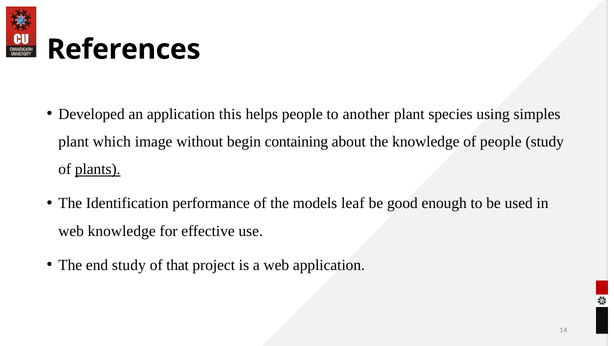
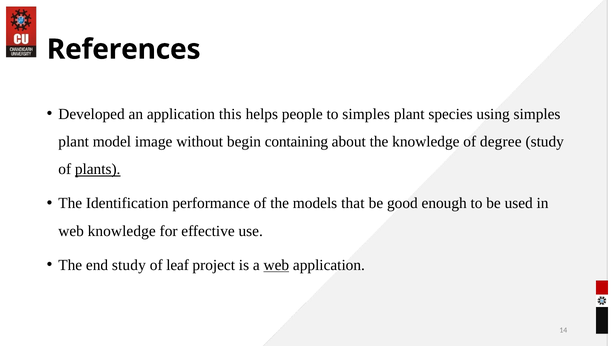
to another: another -> simples (366, 114)
which: which -> model (112, 141)
of people: people -> degree (501, 141)
leaf: leaf -> that (353, 203)
that: that -> leaf (178, 265)
web underline: none -> present (276, 265)
